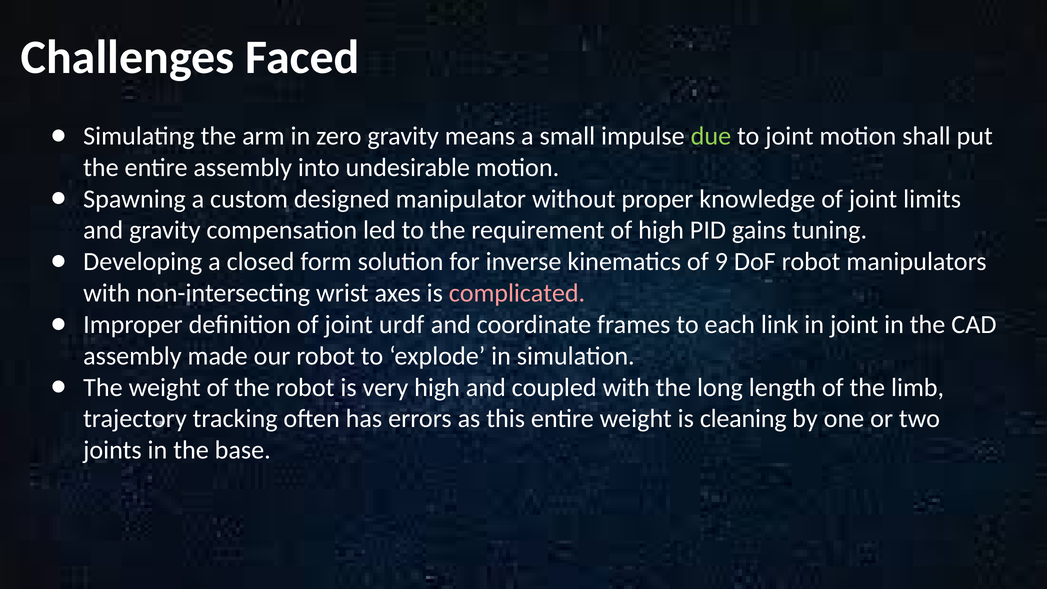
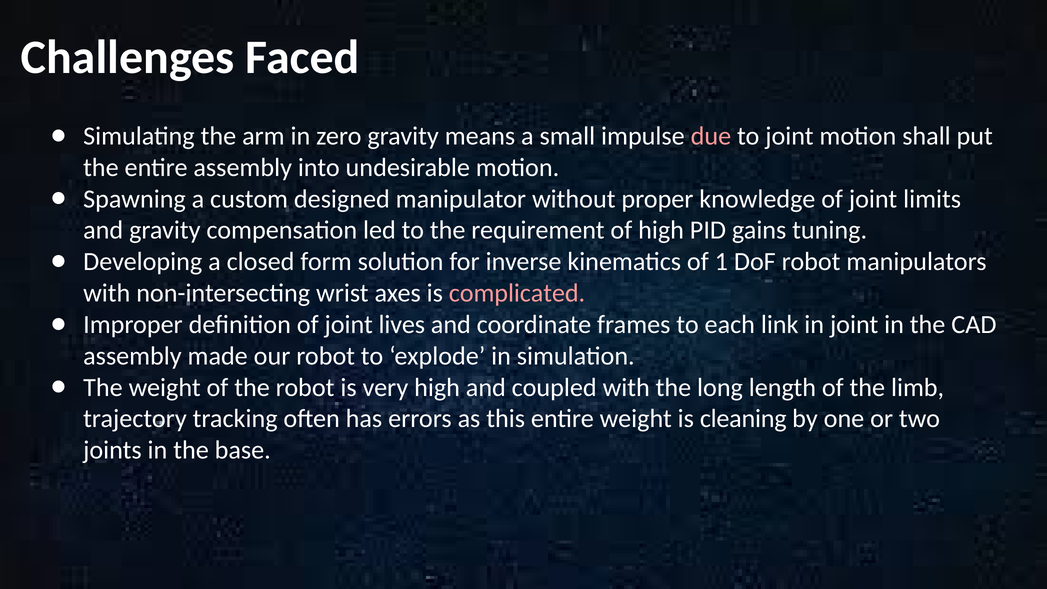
due colour: light green -> pink (711, 136)
9: 9 -> 1 (721, 262)
urdf: urdf -> lives (402, 324)
